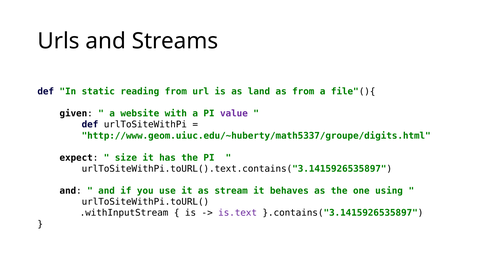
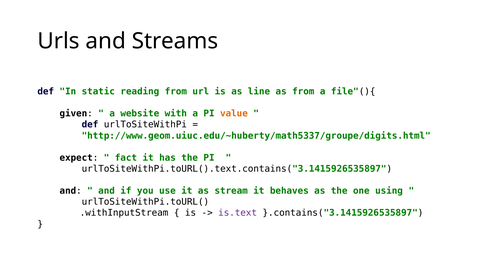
land: land -> line (259, 92)
value colour: purple -> orange (234, 114)
size: size -> fact (126, 158)
